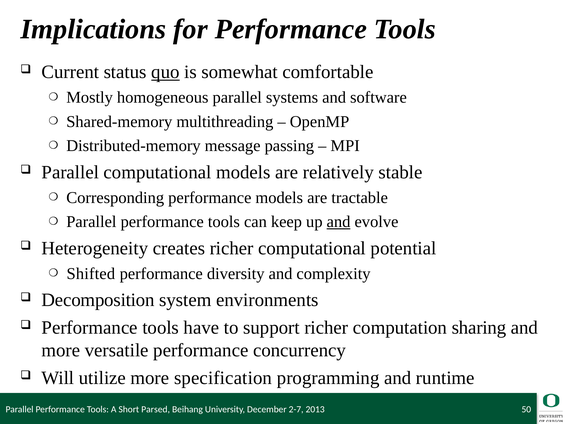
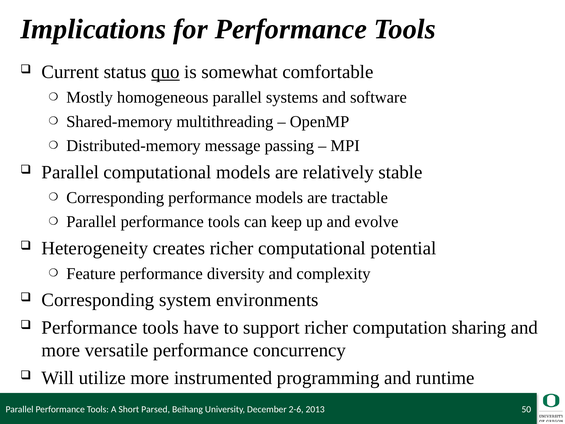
and underline: present -> none (339, 222)
Shifted: Shifted -> Feature (91, 274)
Decomposition: Decomposition -> Corresponding (98, 300)
specification: specification -> instrumented (223, 378)
2-7: 2-7 -> 2-6 (296, 409)
